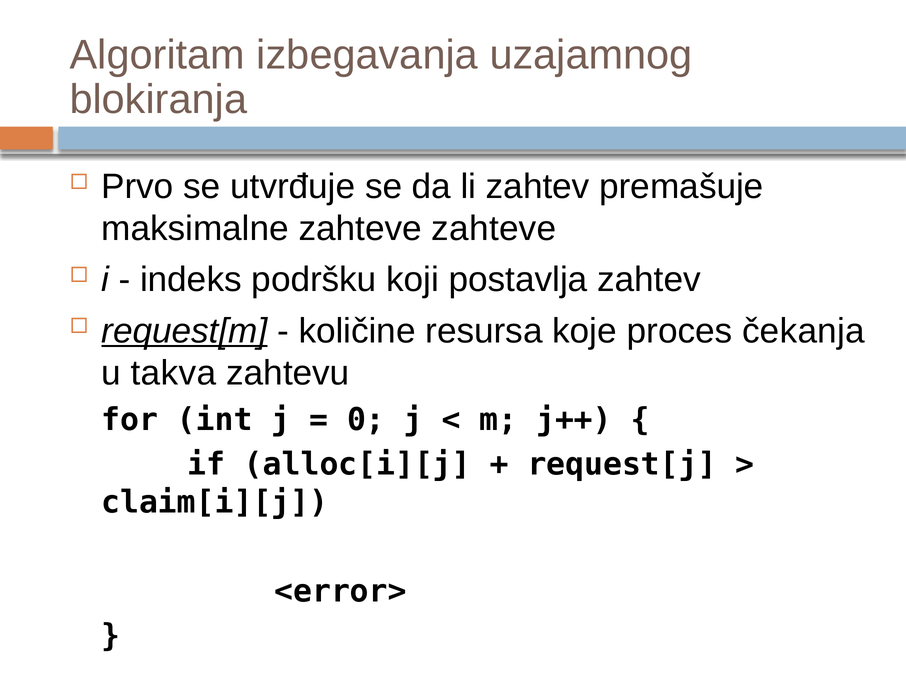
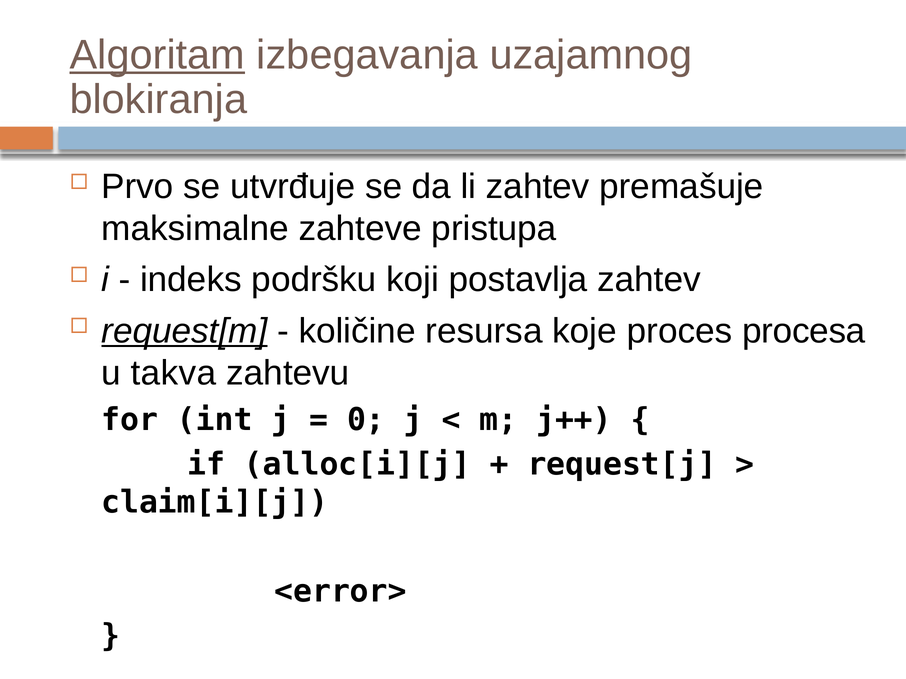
Algoritam underline: none -> present (157, 55)
zahteve zahteve: zahteve -> pristupa (494, 229)
čekanja: čekanja -> procesa (804, 331)
